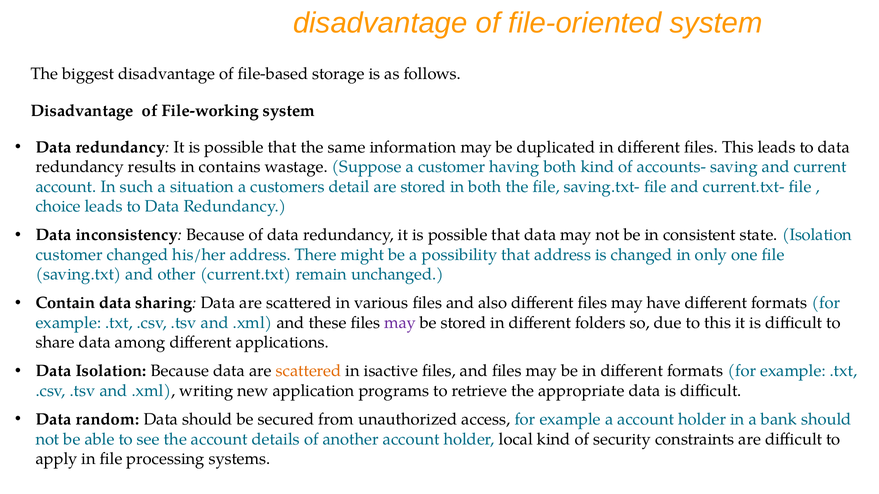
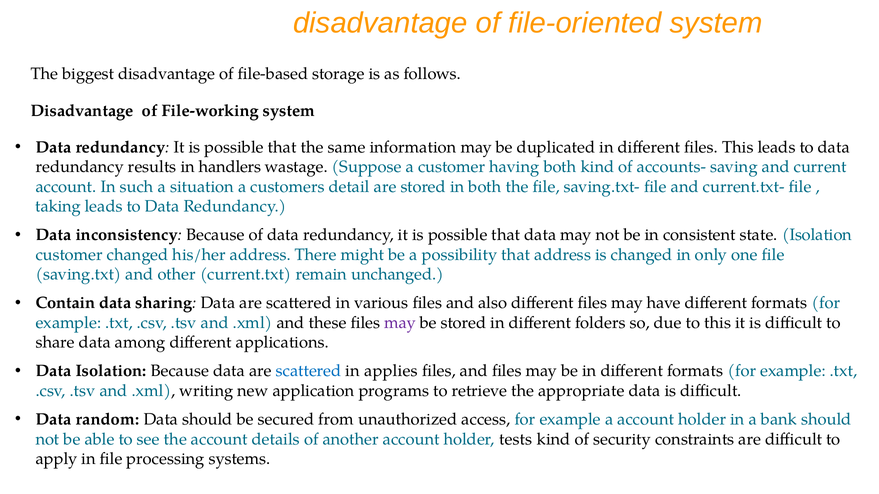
contains: contains -> handlers (230, 167)
choice: choice -> taking (58, 207)
scattered colour: orange -> blue (309, 371)
isactive: isactive -> applies (391, 371)
local: local -> tests (516, 439)
